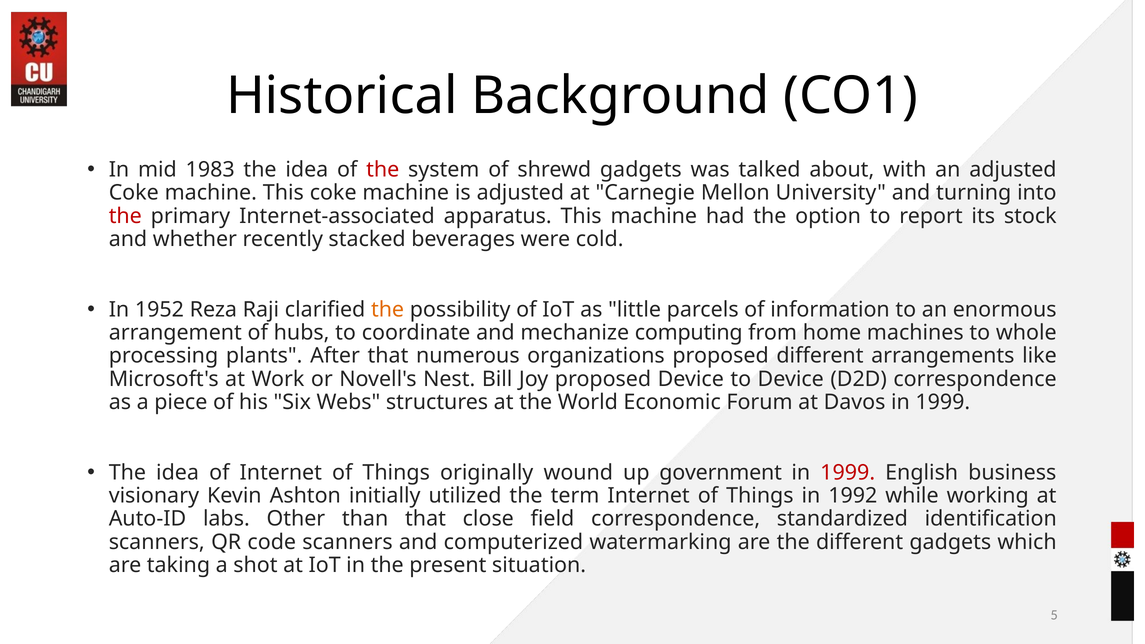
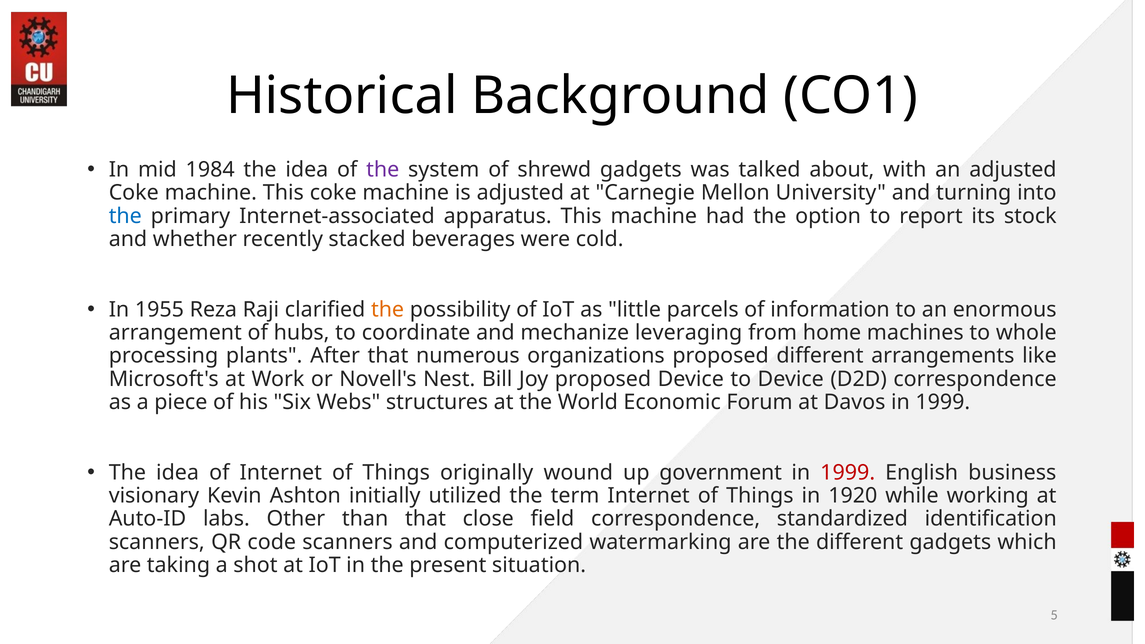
1983: 1983 -> 1984 (210, 170)
the colour: red -> purple (383, 170)
the colour: red -> blue (125, 216)
1952: 1952 -> 1955 (159, 309)
computing: computing -> leveraging (689, 333)
1992: 1992 -> 1920 (853, 496)
